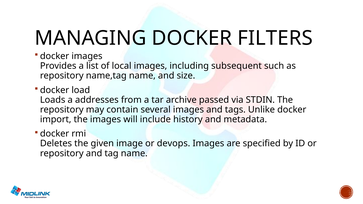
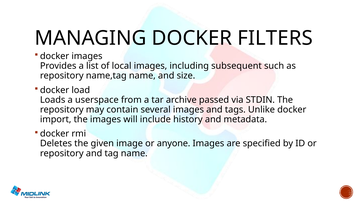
addresses: addresses -> userspace (97, 100)
devops: devops -> anyone (174, 144)
